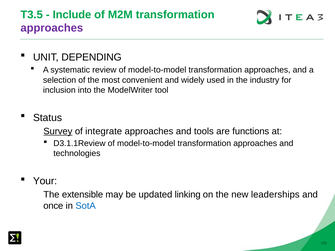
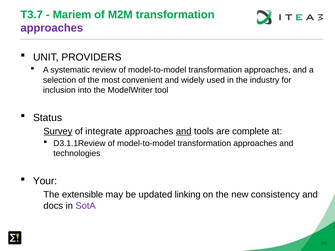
T3.5: T3.5 -> T3.7 (32, 15)
Include: Include -> Mariem (72, 15)
DEPENDING: DEPENDING -> PROVIDERS (91, 57)
and underline: none -> present (184, 131)
functions: functions -> complete (251, 131)
leaderships: leaderships -> consistency (275, 195)
once: once -> docs (53, 206)
SotA colour: blue -> purple (86, 206)
